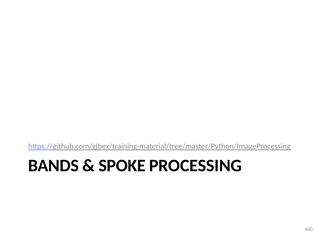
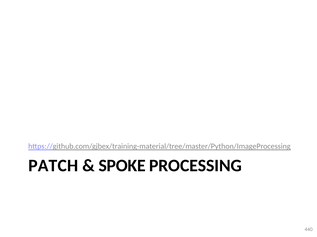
BANDS: BANDS -> PATCH (53, 166)
